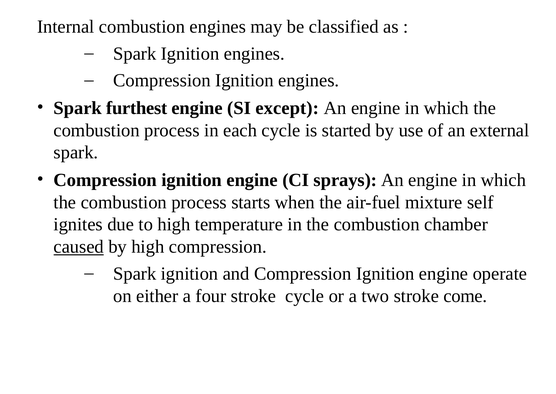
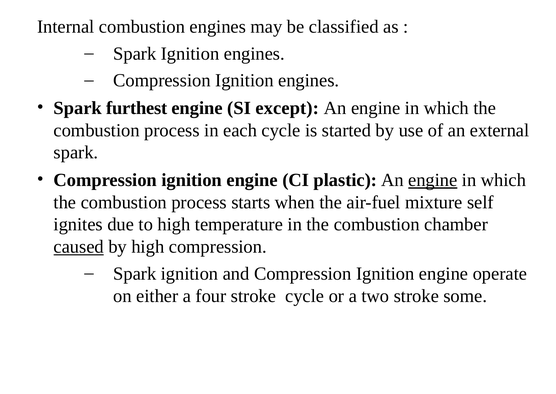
sprays: sprays -> plastic (345, 180)
engine underline: none -> present (433, 180)
come: come -> some (465, 295)
